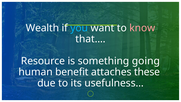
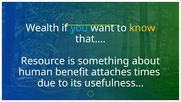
know colour: pink -> yellow (142, 28)
going: going -> about (146, 61)
these: these -> times (147, 72)
